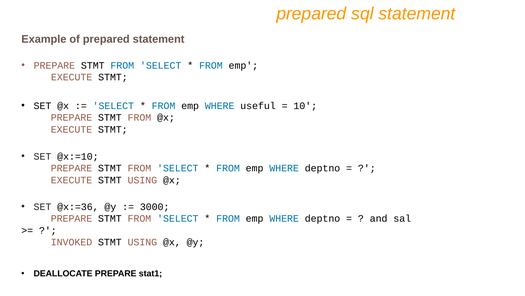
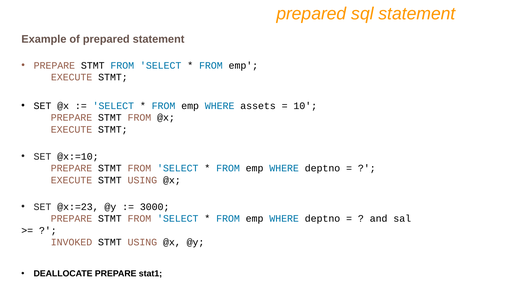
useful: useful -> assets (258, 106)
@x:=36: @x:=36 -> @x:=23 (78, 206)
